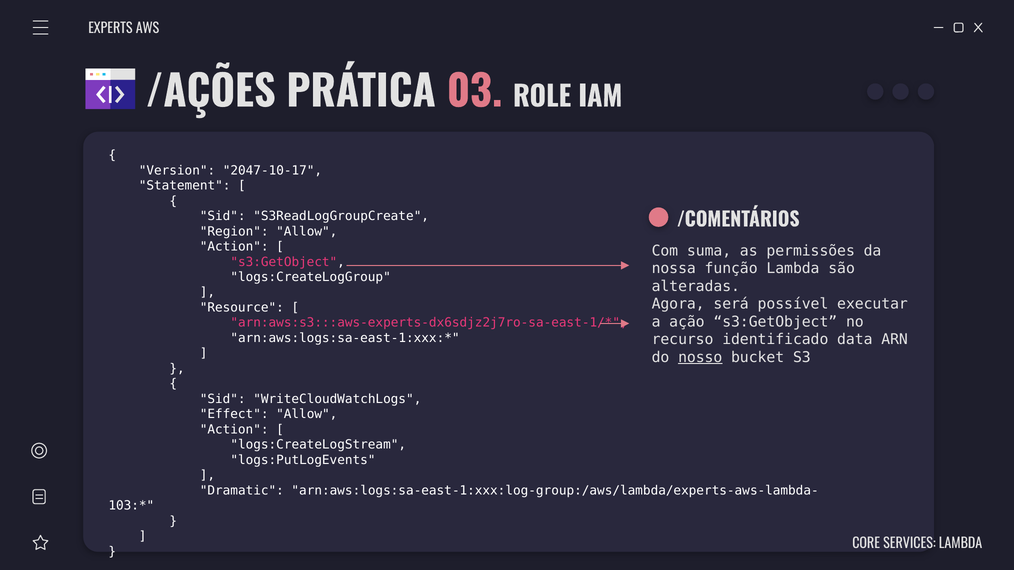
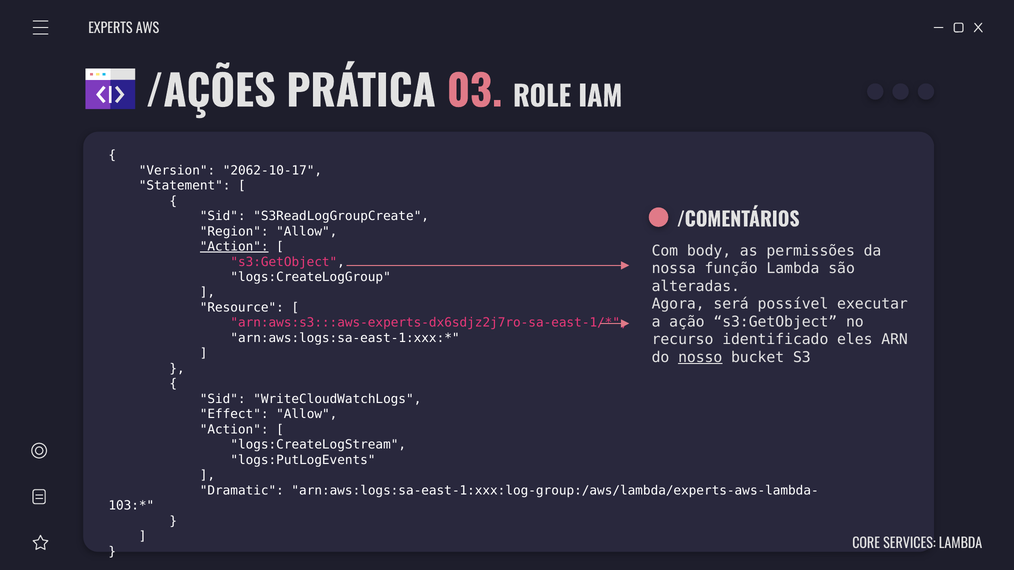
2047-10-17: 2047-10-17 -> 2062-10-17 (272, 171)
Action underline: none -> present (234, 247)
suma: suma -> body (709, 251)
data: data -> eles (855, 340)
